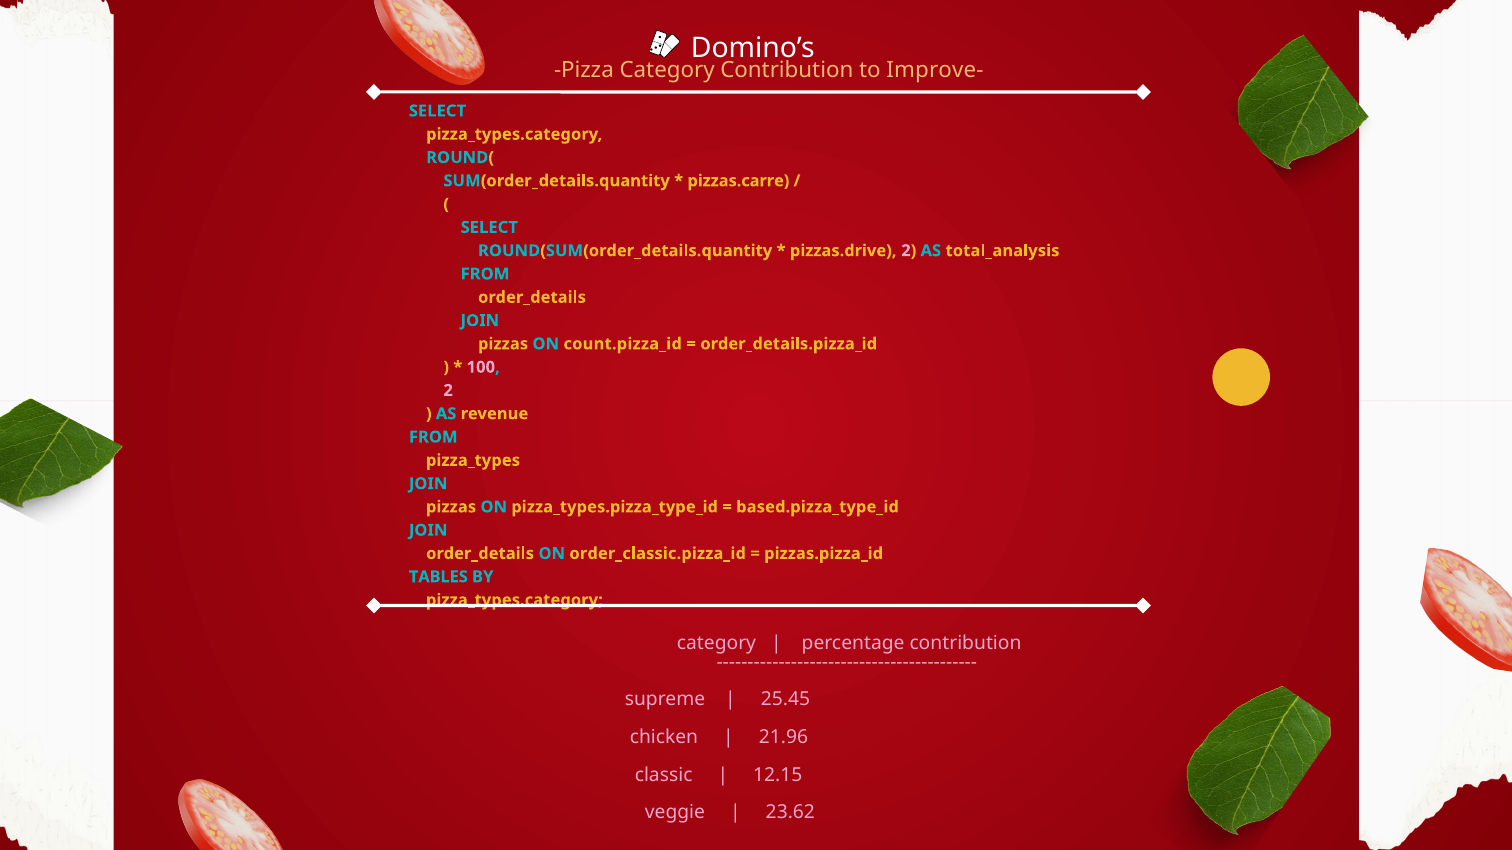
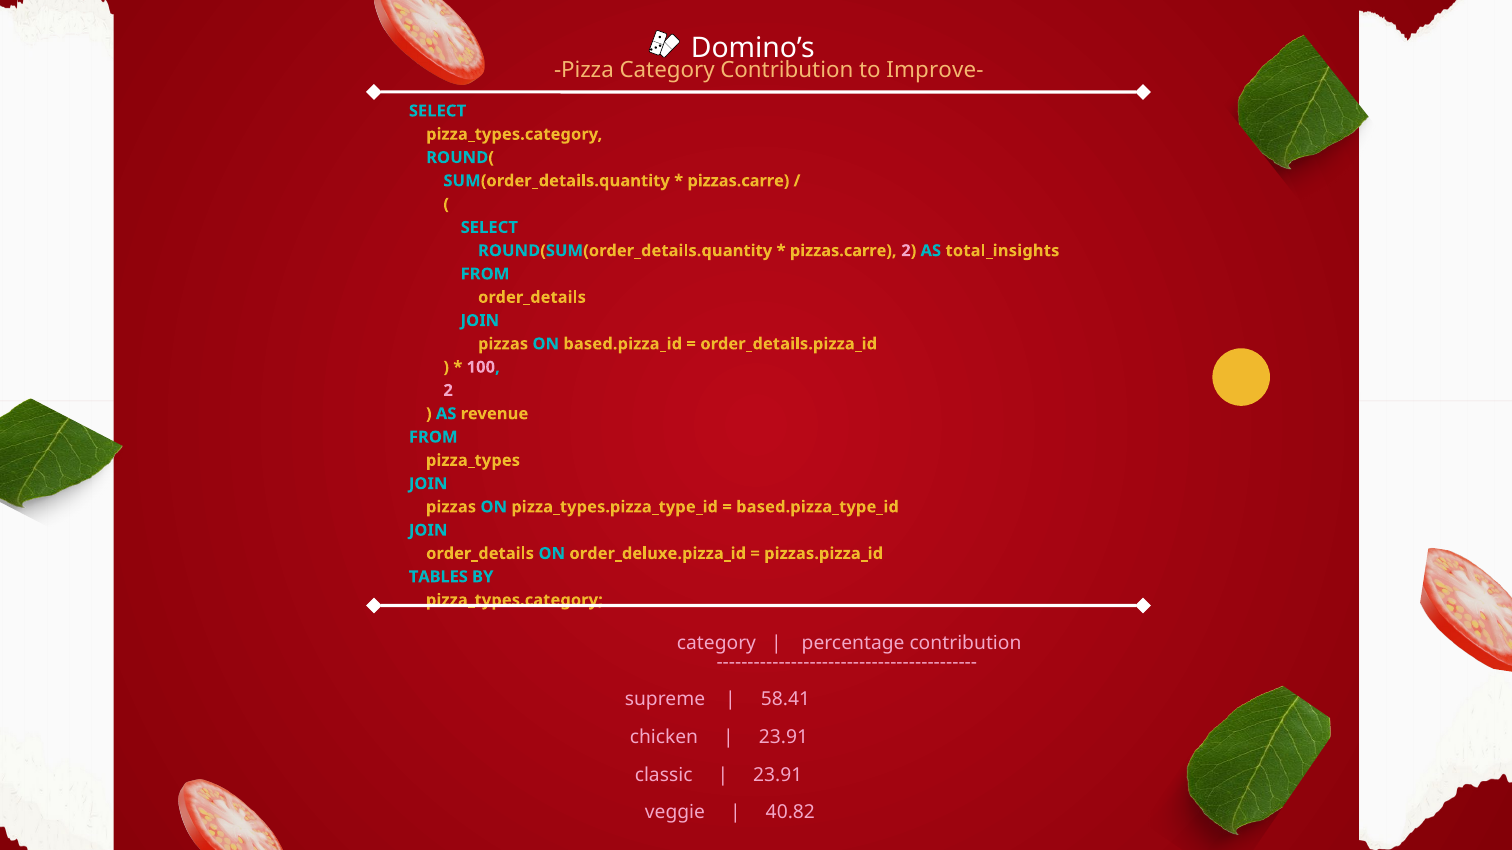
pizzas.drive: pizzas.drive -> pizzas.carre (843, 251)
total_analysis: total_analysis -> total_insights (1002, 251)
count.pizza_id: count.pizza_id -> based.pizza_id (623, 344)
order_classic.pizza_id: order_classic.pizza_id -> order_deluxe.pizza_id (658, 554)
25.45: 25.45 -> 58.41 (786, 700)
21.96: 21.96 -> 23.91 (783, 738)
12.15: 12.15 -> 23.91 (778, 775)
23.62: 23.62 -> 40.82 (790, 813)
